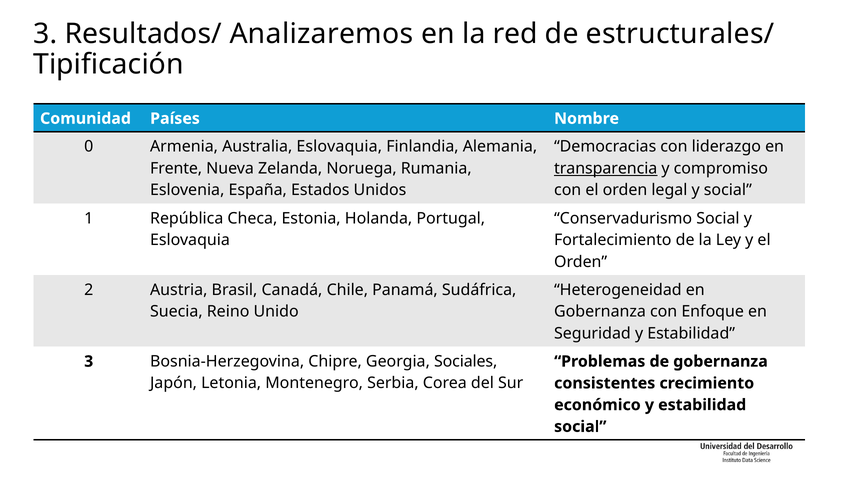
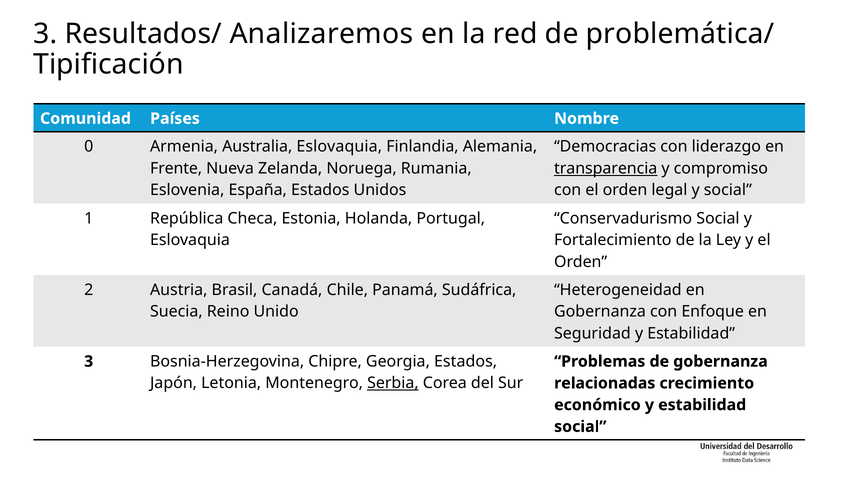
estructurales/: estructurales/ -> problemática/ (680, 34)
Georgia Sociales: Sociales -> Estados (466, 362)
Serbia underline: none -> present (393, 383)
consistentes: consistentes -> relacionadas (605, 383)
